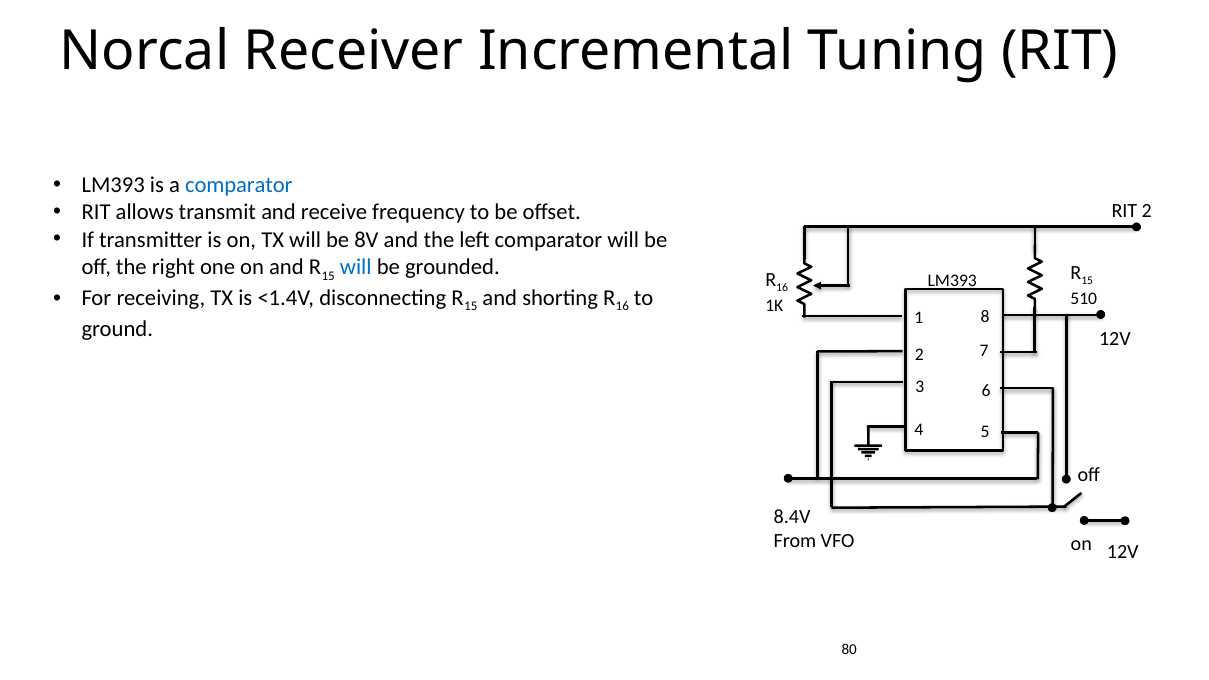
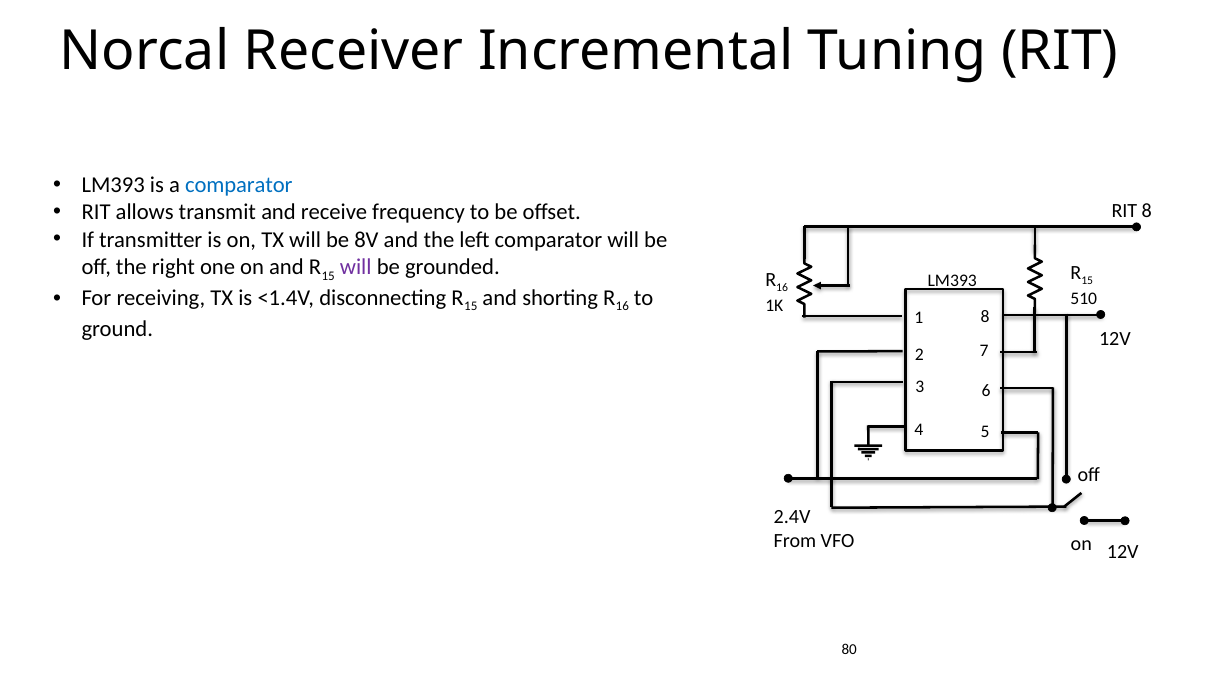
RIT 2: 2 -> 8 (1147, 211)
will colour: blue -> purple (356, 267)
8.4V: 8.4V -> 2.4V (792, 517)
